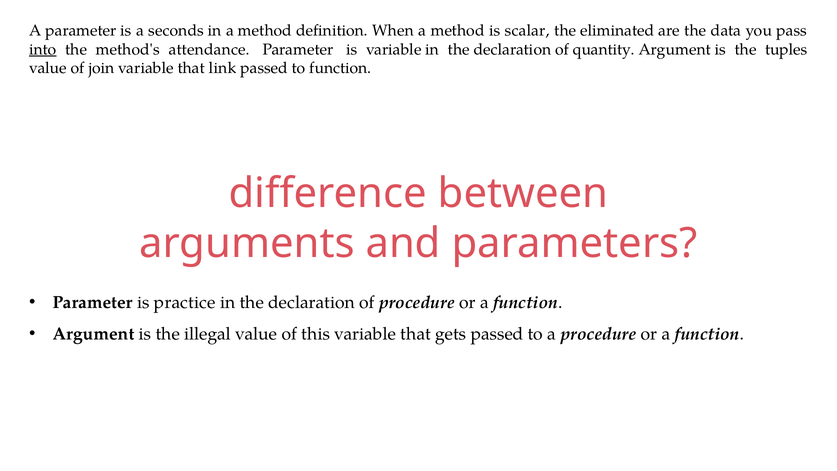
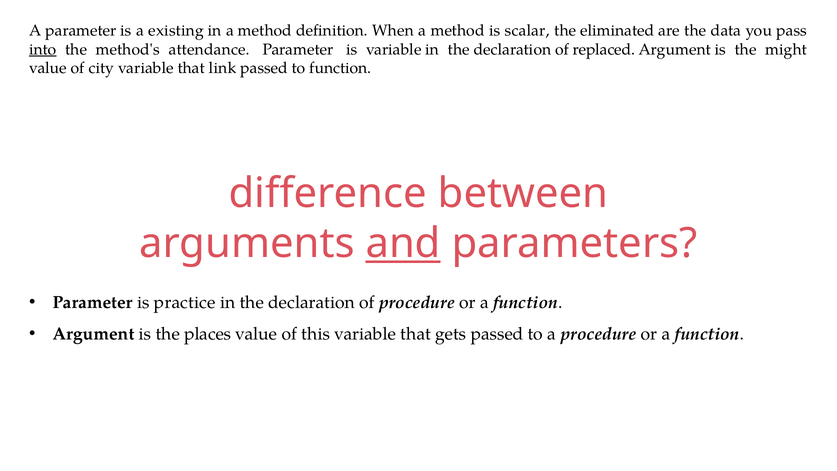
seconds: seconds -> existing (176, 31)
quantity: quantity -> replaced (604, 49)
tuples: tuples -> might (786, 49)
join: join -> city (101, 68)
and underline: none -> present (403, 244)
illegal: illegal -> places (208, 334)
